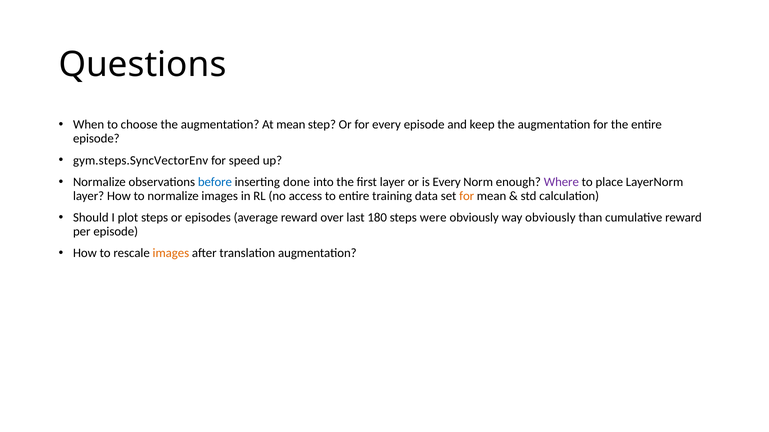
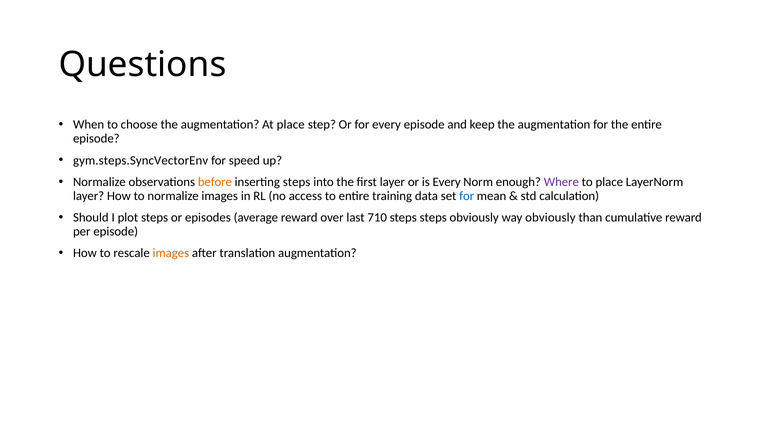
At mean: mean -> place (291, 125)
before colour: blue -> orange (215, 182)
inserting done: done -> steps (297, 182)
for colour: orange -> blue (467, 196)
180: 180 -> 710 (377, 218)
steps were: were -> steps (433, 218)
